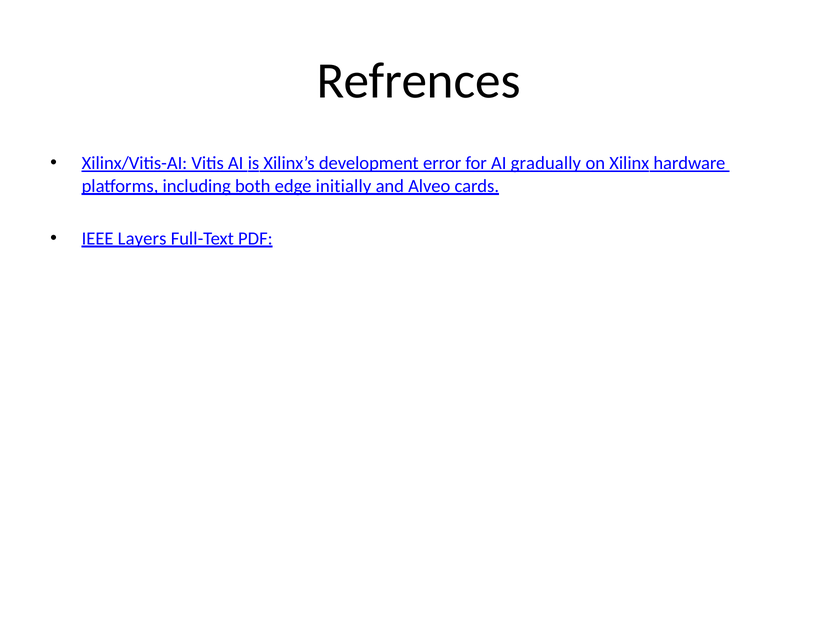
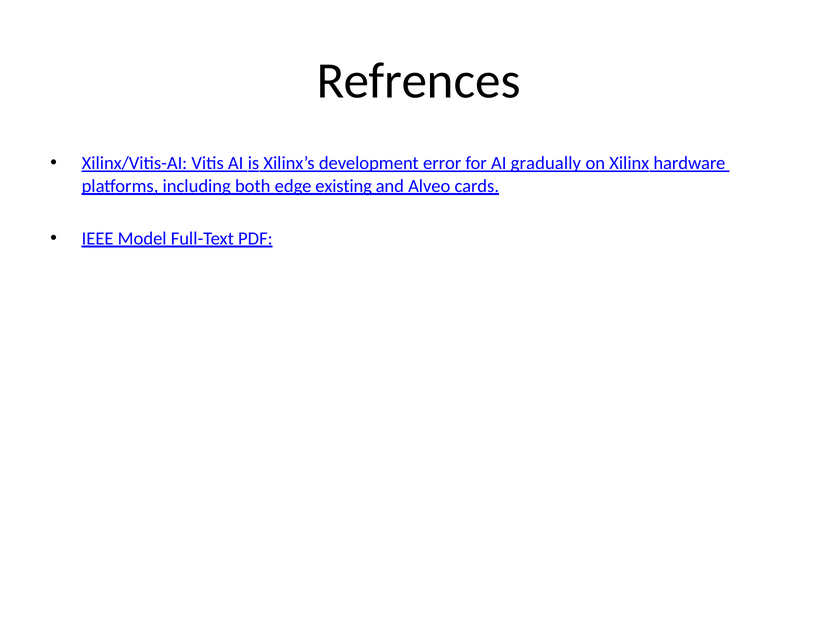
initially: initially -> existing (344, 186)
Layers: Layers -> Model (142, 239)
